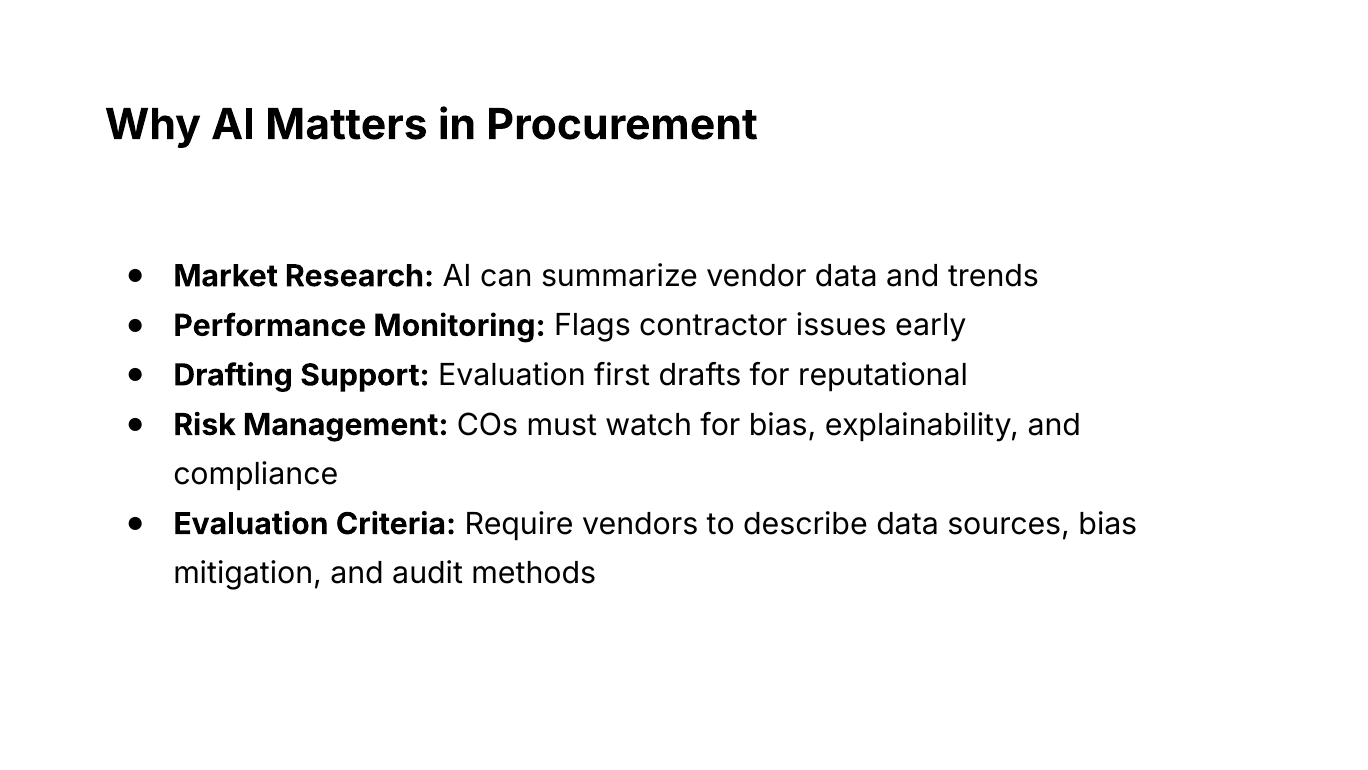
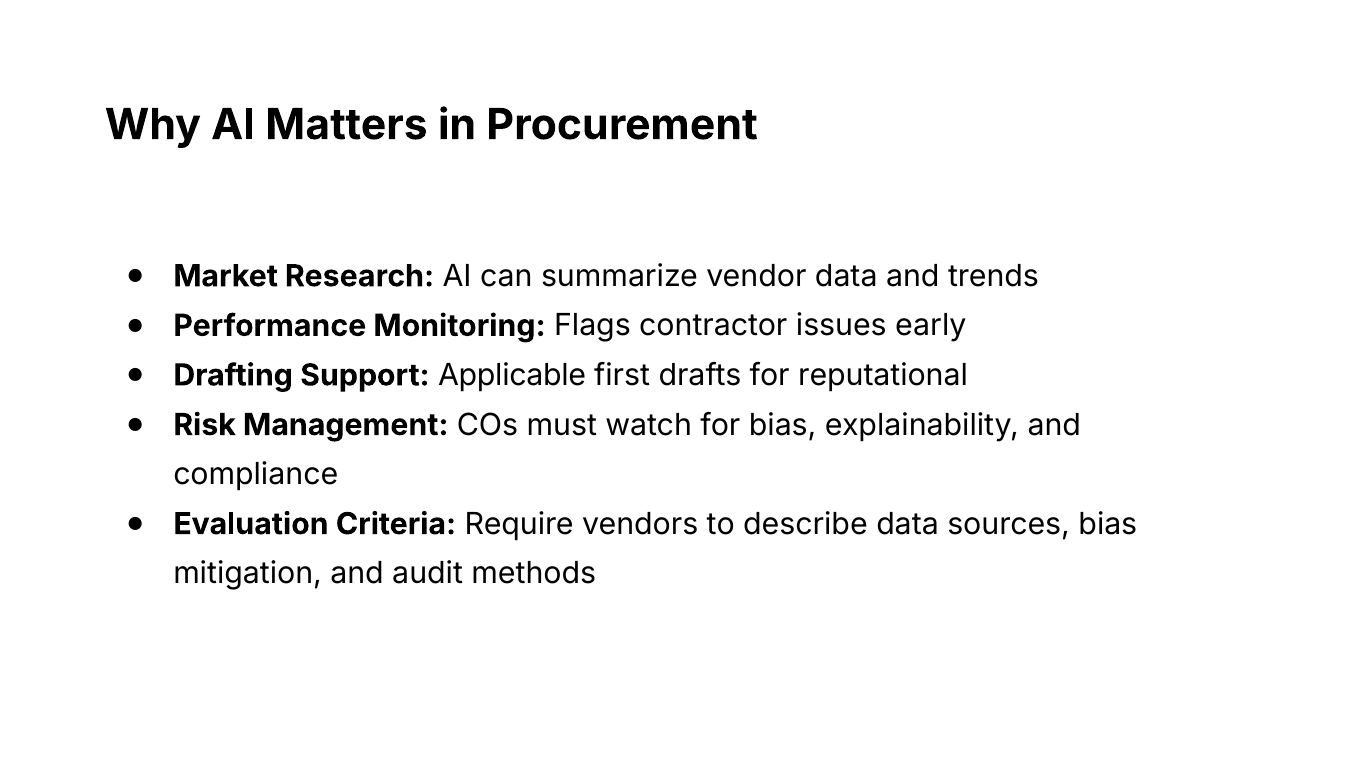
Support Evaluation: Evaluation -> Applicable (512, 375)
